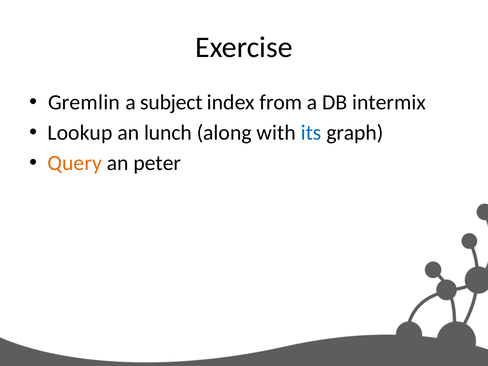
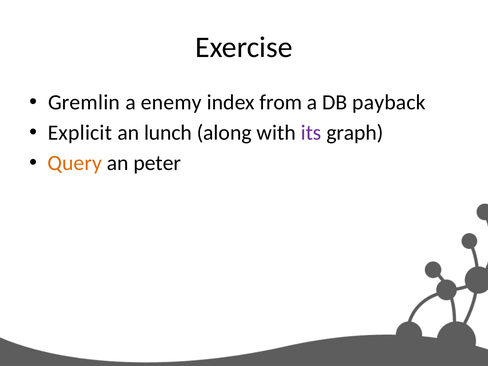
subject: subject -> enemy (171, 102)
intermix: intermix -> payback (389, 102)
Lookup: Lookup -> Explicit (80, 133)
its colour: blue -> purple (311, 133)
